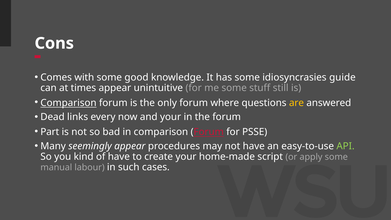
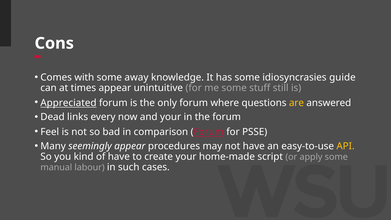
good: good -> away (136, 77)
Comparison: Comparison -> Appreciated (68, 103)
Part: Part -> Feel (50, 132)
API colour: light green -> yellow (346, 146)
